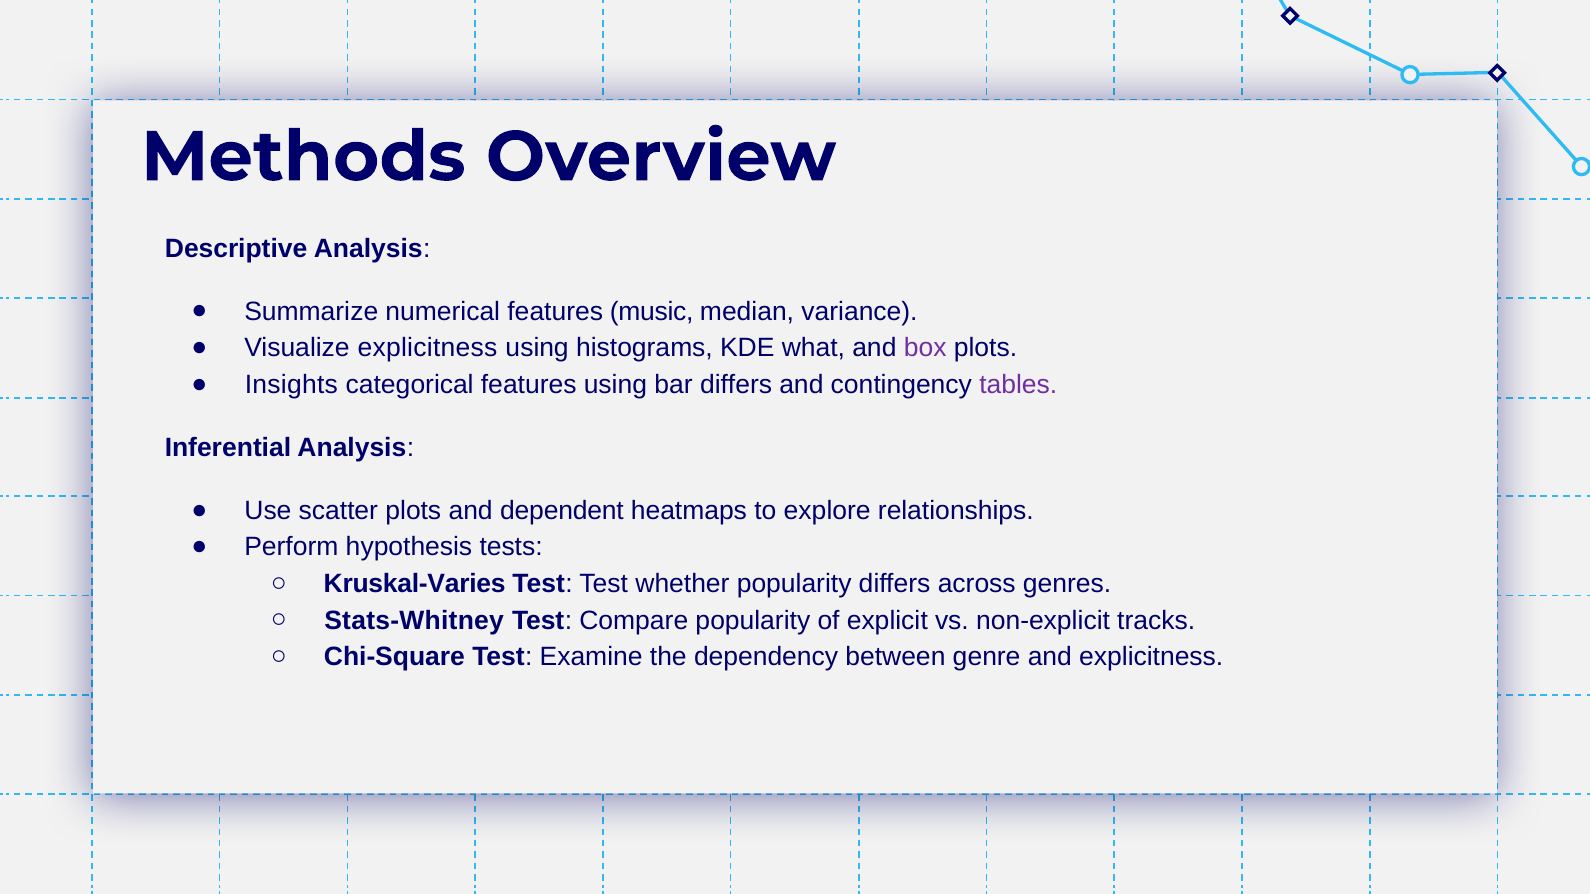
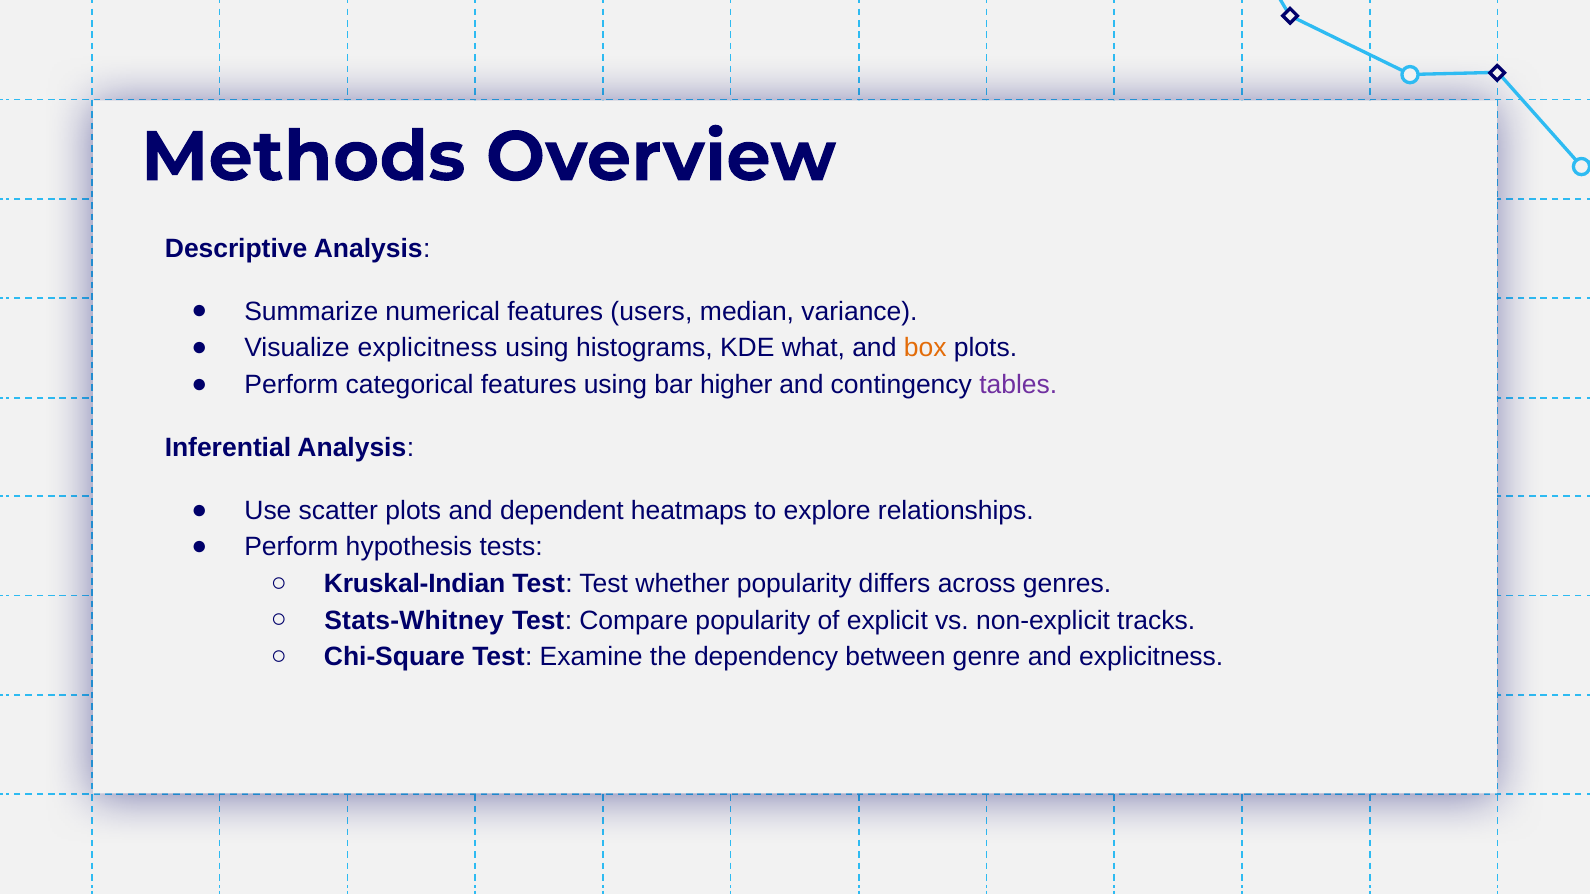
music: music -> users (651, 312)
box colour: purple -> orange (925, 348)
Insights: Insights -> Perform (291, 385)
bar differs: differs -> higher (736, 385)
Kruskal-Varies: Kruskal-Varies -> Kruskal-Indian (415, 584)
